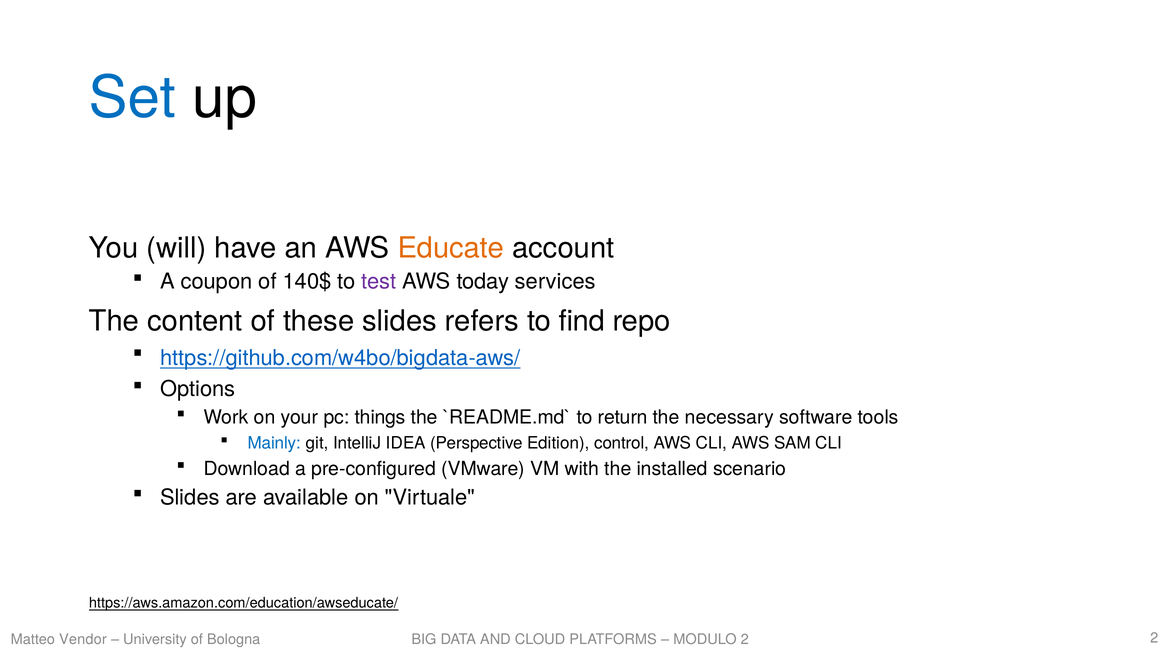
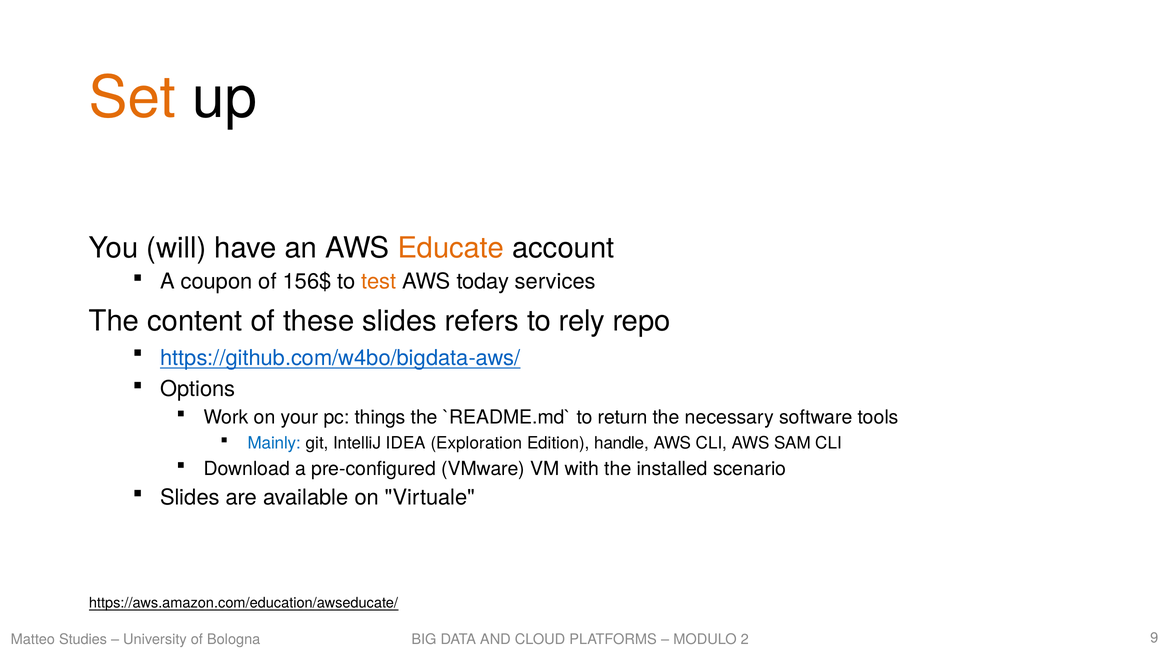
Set colour: blue -> orange (133, 98)
140$: 140$ -> 156$ (307, 282)
test colour: purple -> orange (379, 282)
find: find -> rely (582, 321)
Perspective: Perspective -> Exploration (476, 444)
control: control -> handle (622, 444)
Vendor: Vendor -> Studies (83, 640)
Bologna 2: 2 -> 9 (1154, 638)
